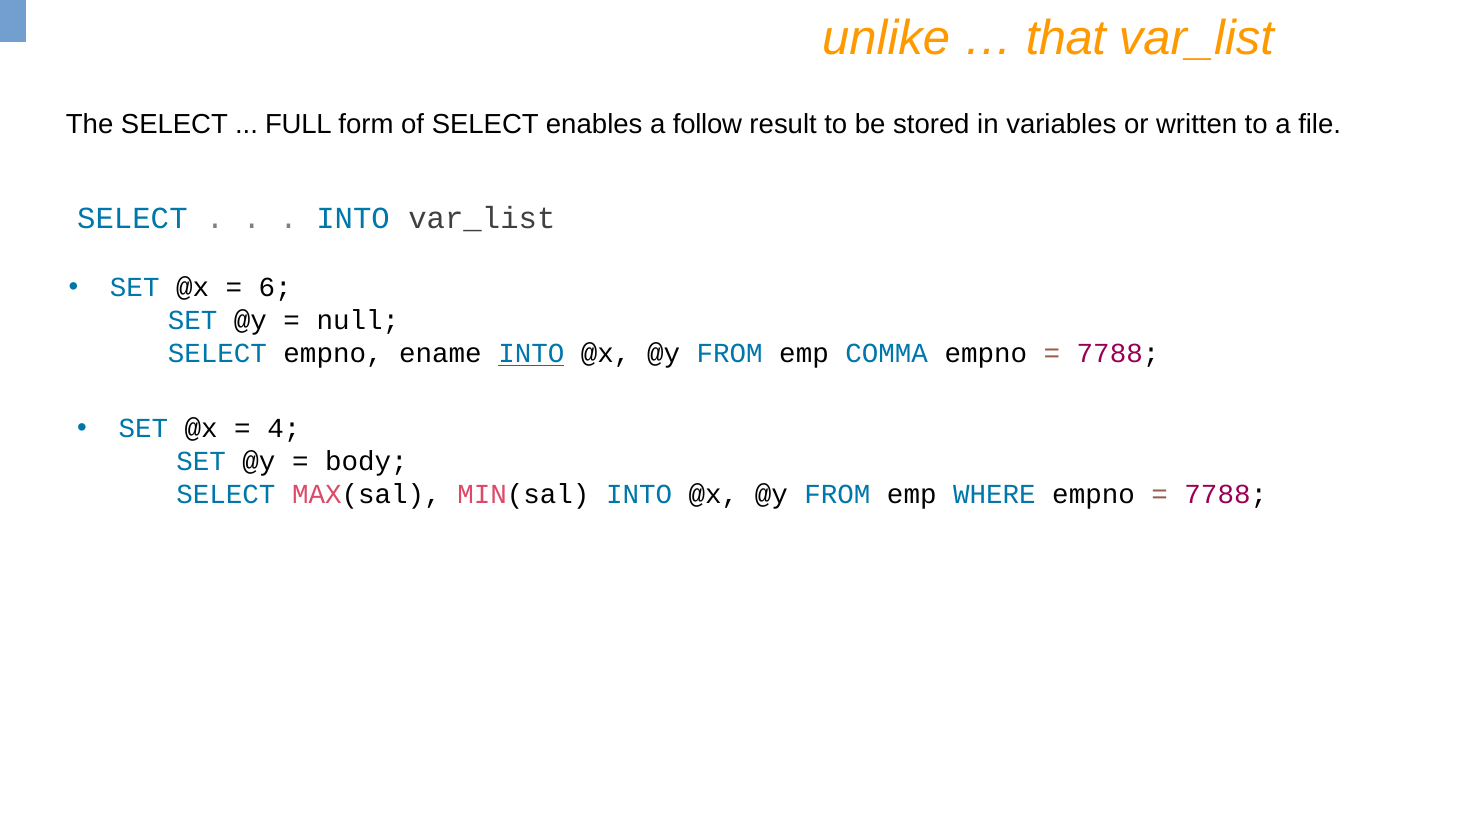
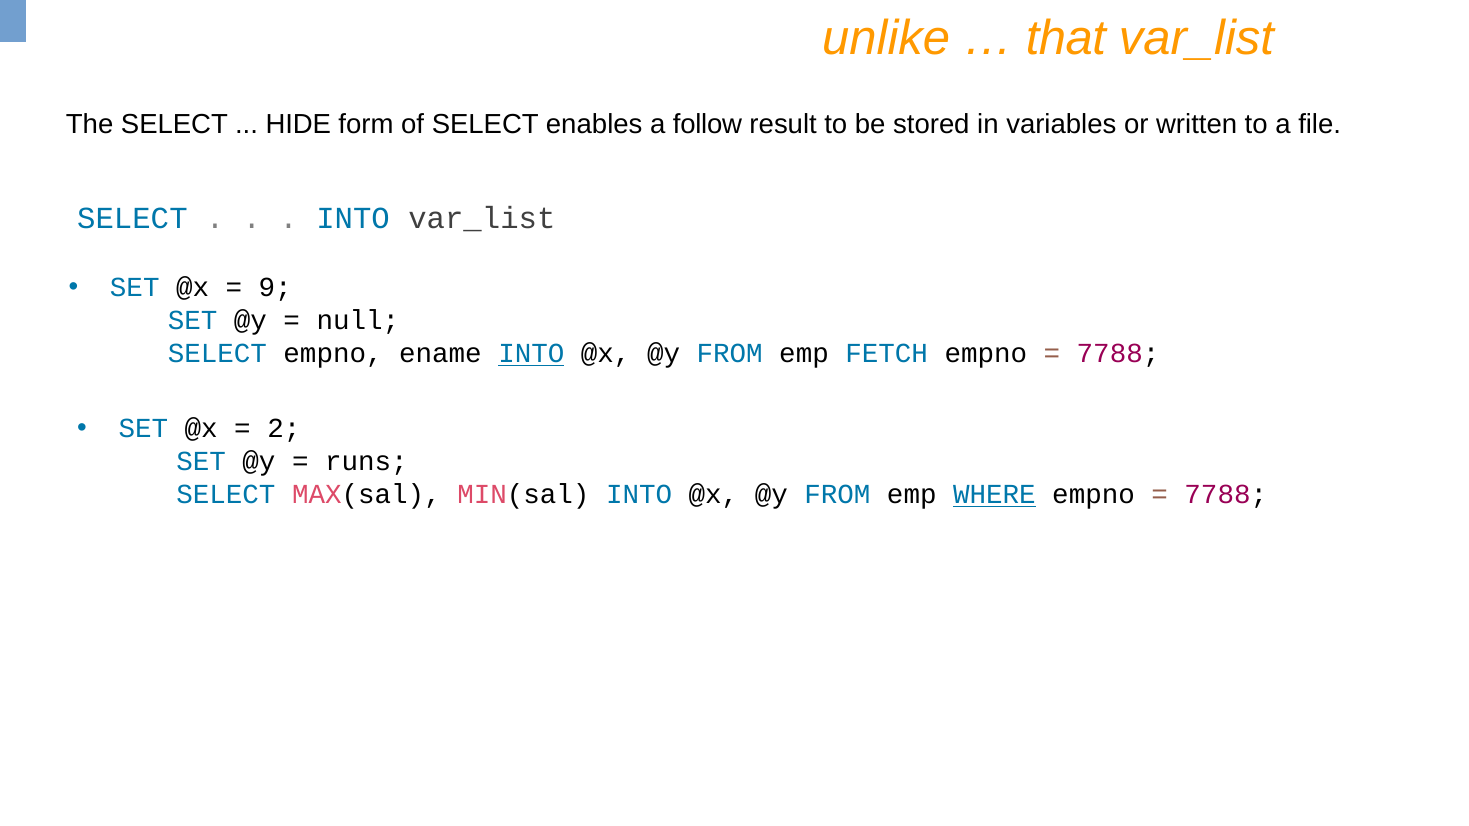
FULL: FULL -> HIDE (298, 125)
6: 6 -> 9 (275, 288)
COMMA: COMMA -> FETCH (887, 354)
4: 4 -> 2 (284, 429)
body: body -> runs (366, 462)
WHERE underline: none -> present (994, 495)
